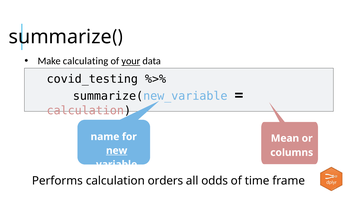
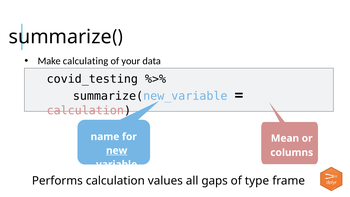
your underline: present -> none (131, 61)
orders: orders -> values (165, 181)
odds: odds -> gaps (215, 181)
time: time -> type (257, 181)
